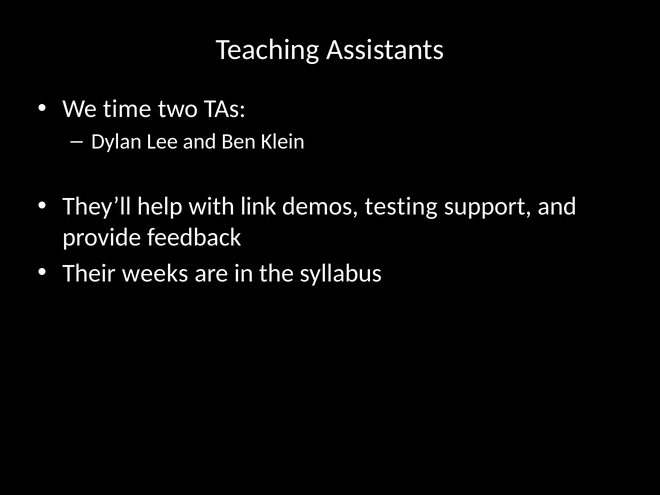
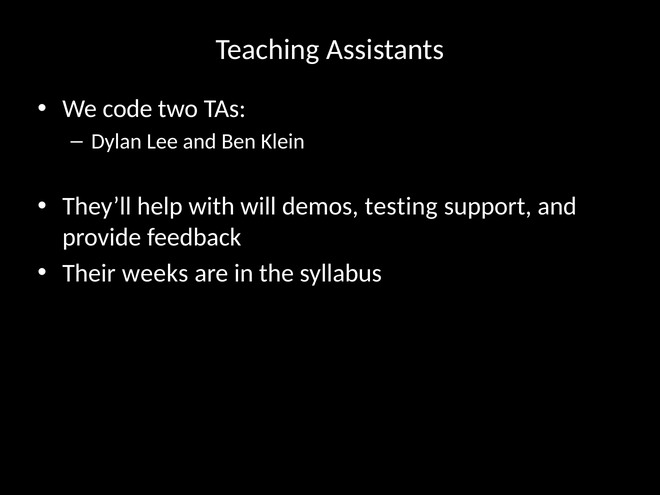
time: time -> code (127, 109)
link: link -> will (258, 207)
